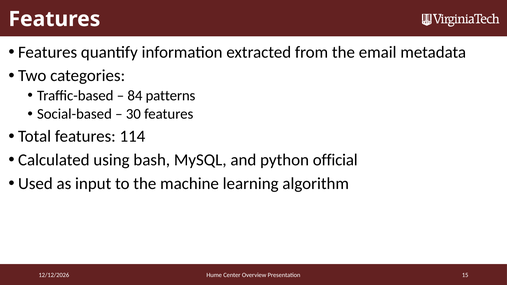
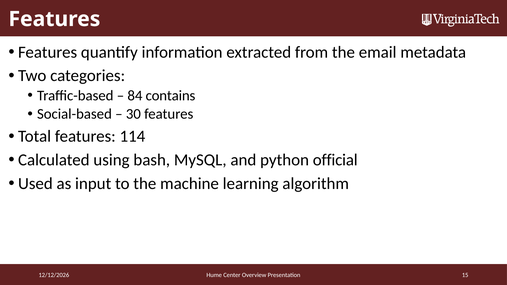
patterns: patterns -> contains (170, 96)
